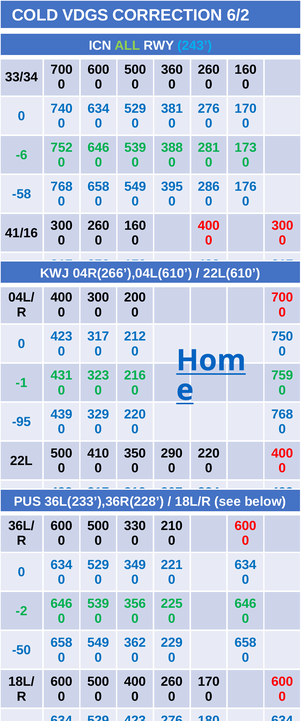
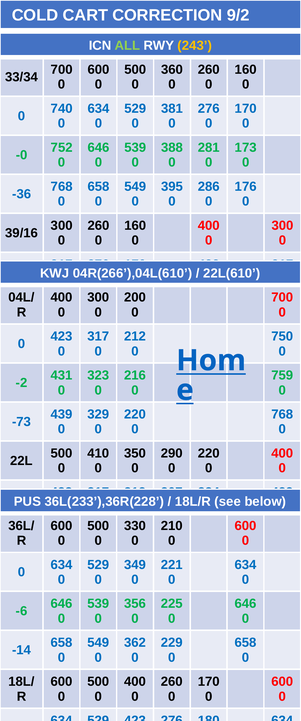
VDGS: VDGS -> CART (85, 15)
6/2: 6/2 -> 9/2 (238, 15)
243 colour: light blue -> yellow (195, 45)
-6: -6 -> -0 (22, 155)
-58: -58 -> -36 (22, 194)
41/16: 41/16 -> 39/16 (22, 233)
-1: -1 -> -2 (22, 382)
-95: -95 -> -73 (22, 421)
-2: -2 -> -6 (22, 610)
-50: -50 -> -14 (22, 649)
